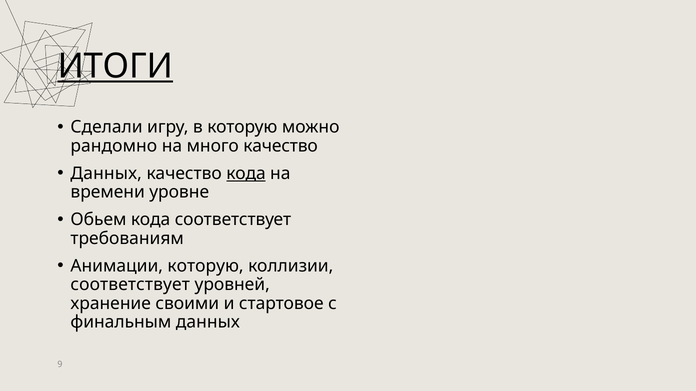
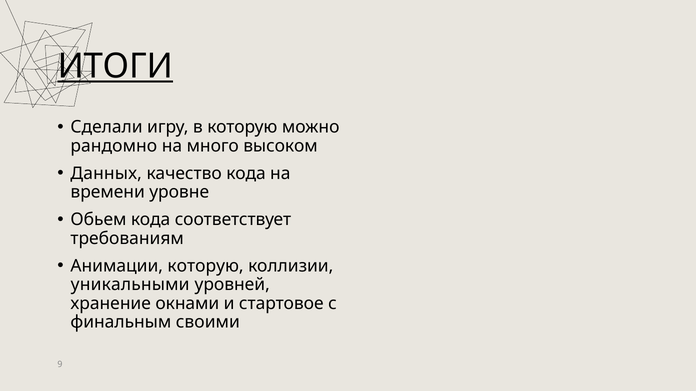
много качество: качество -> высоком (280, 146)
кода underline: present -> none (246, 174)
соответствует: соответствует -> уникальными (130, 285)
своими: своими -> окнами (187, 304)
финальным данных: данных -> своими (208, 322)
